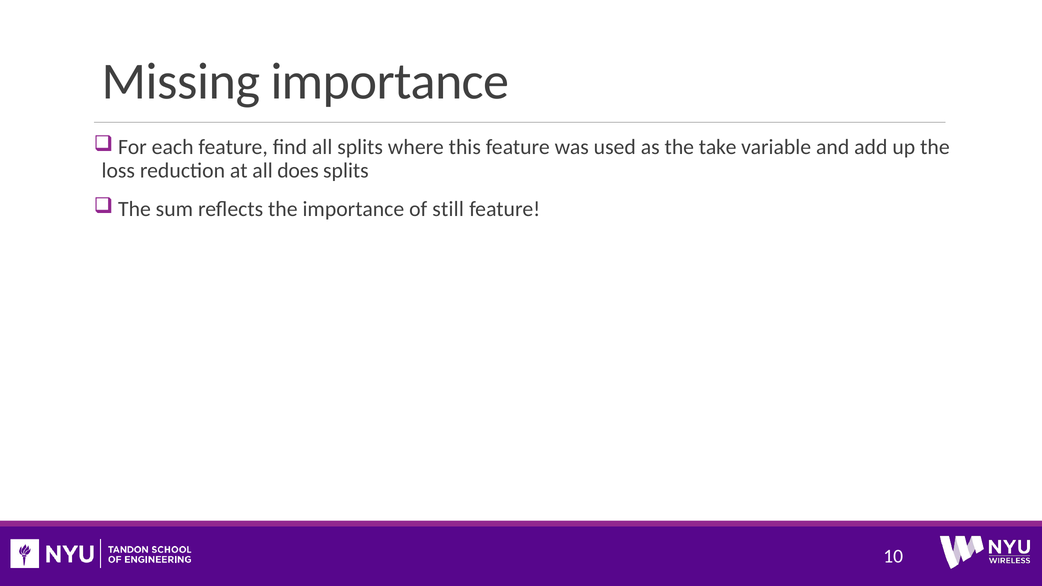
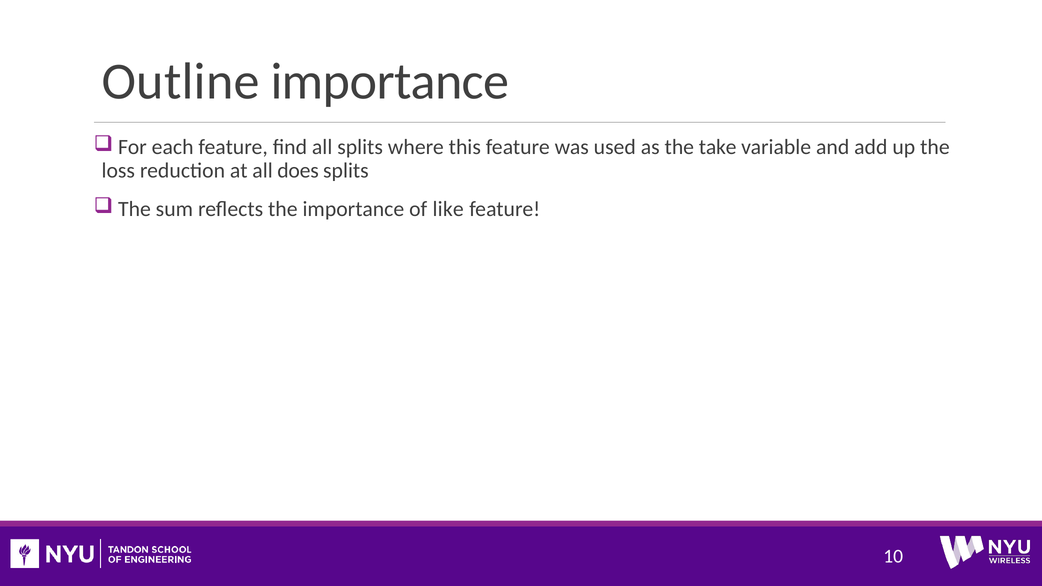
Missing: Missing -> Outline (181, 82)
still: still -> like (448, 209)
